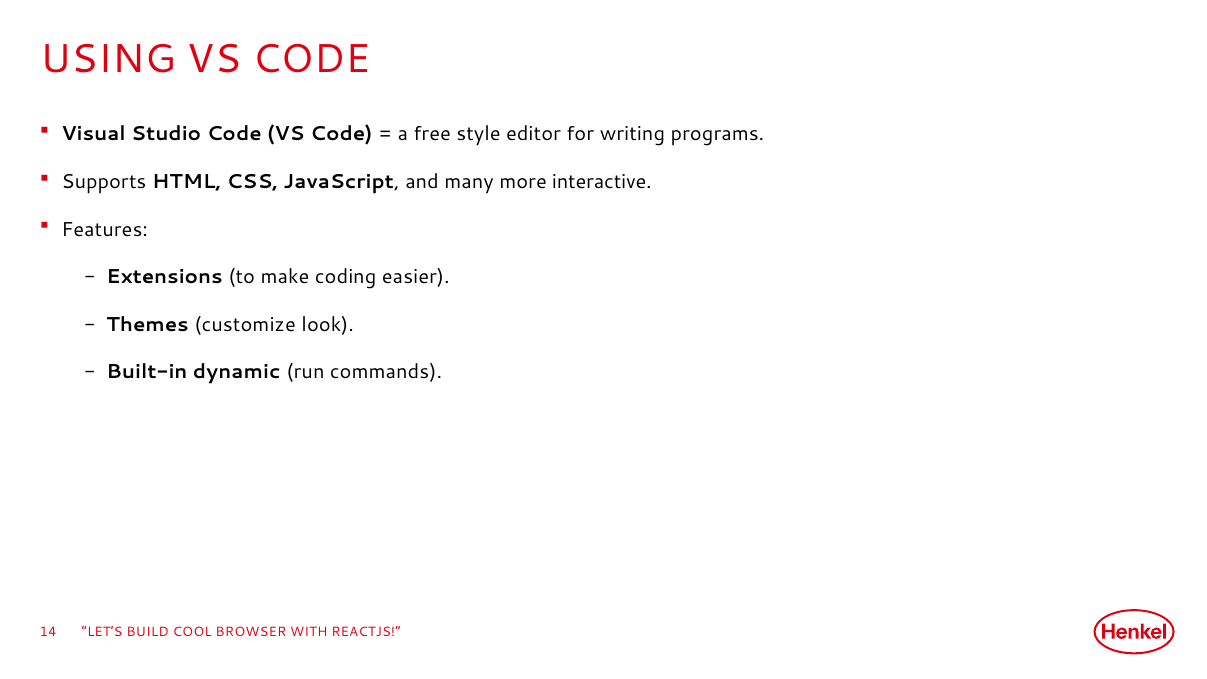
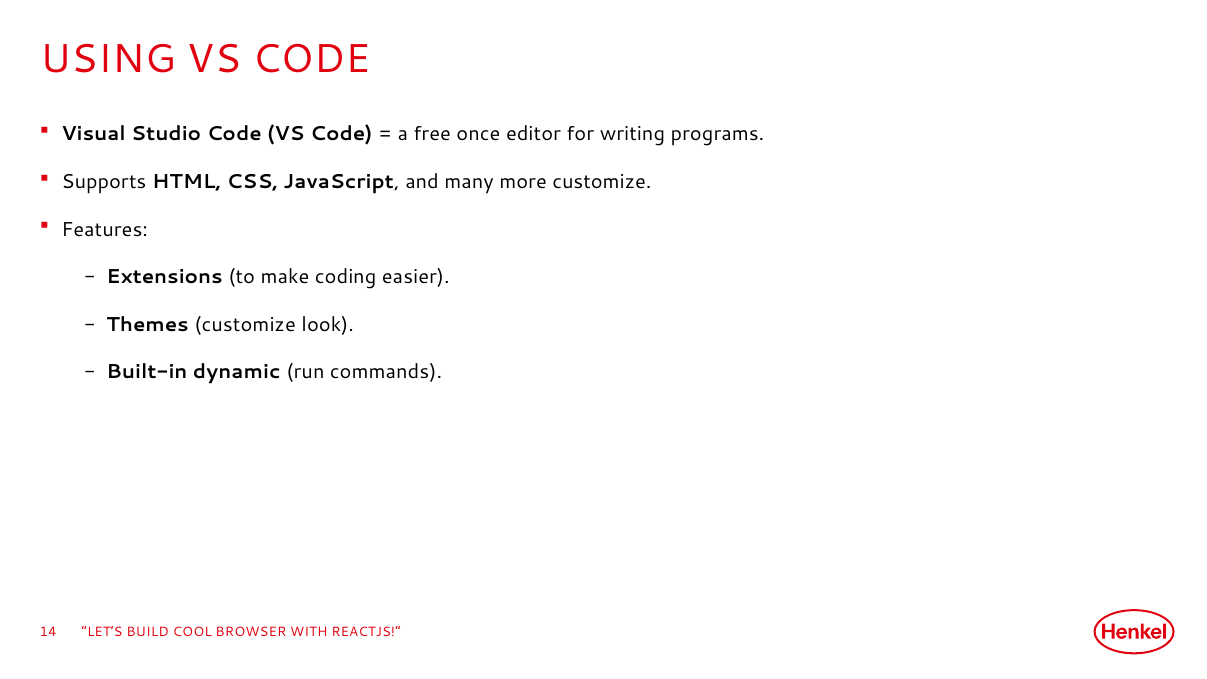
style: style -> once (478, 134)
more interactive: interactive -> customize (602, 182)
